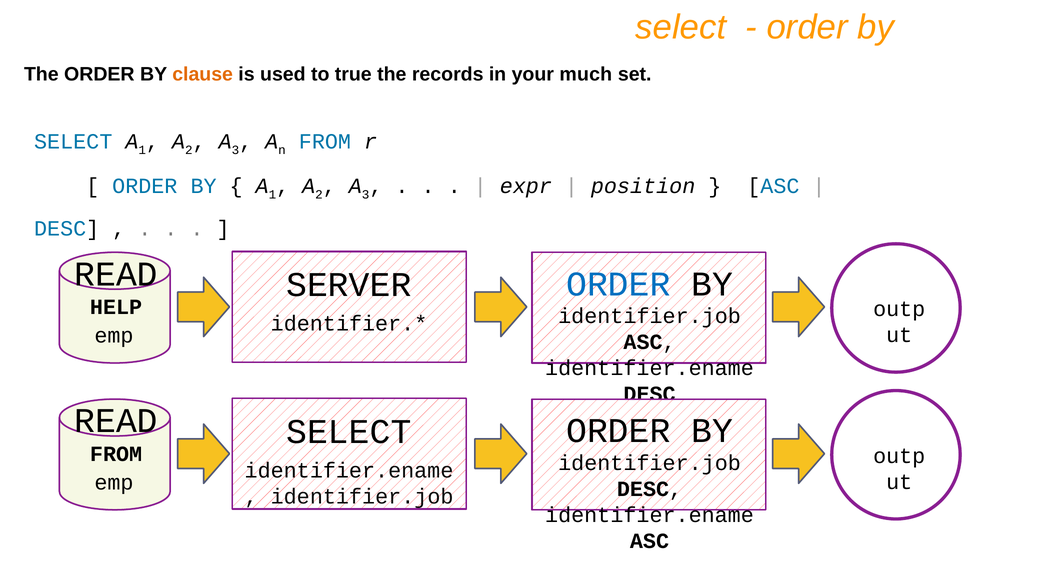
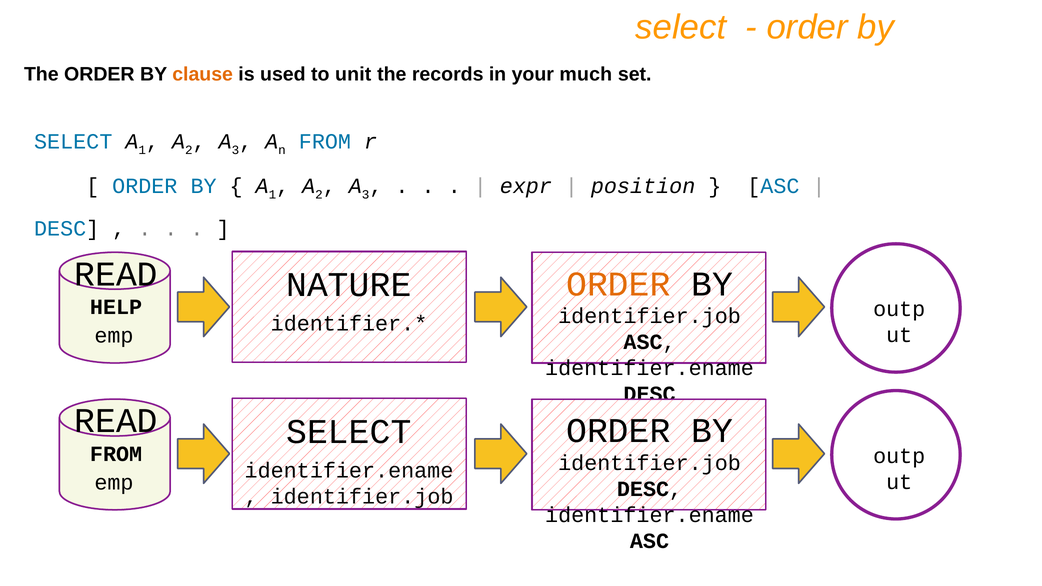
true: true -> unit (353, 74)
ORDER colour: blue -> orange (618, 284)
SERVER: SERVER -> NATURE (349, 285)
